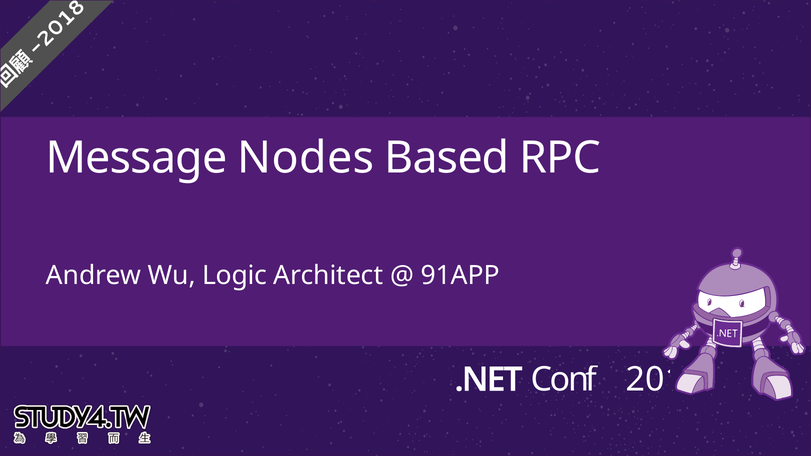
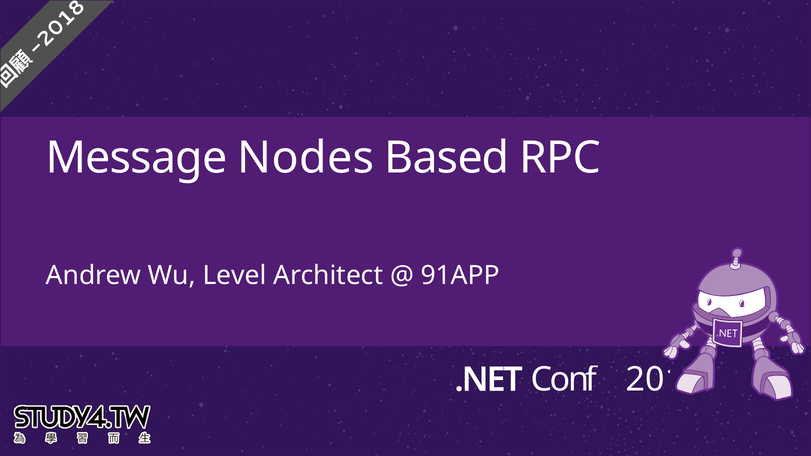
Logic: Logic -> Level (235, 276)
